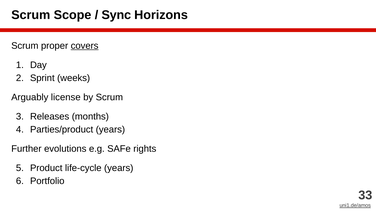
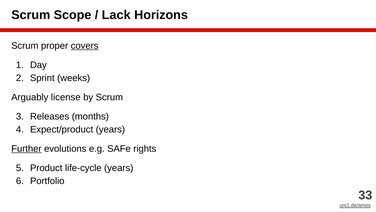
Sync: Sync -> Lack (116, 15)
Parties/product: Parties/product -> Expect/product (62, 129)
Further underline: none -> present (26, 148)
